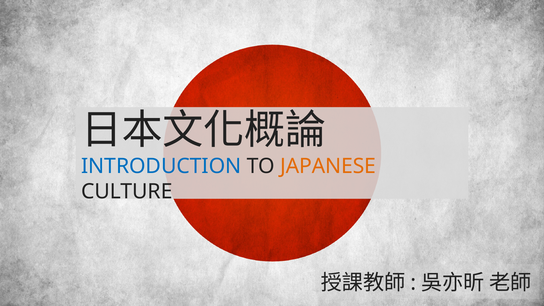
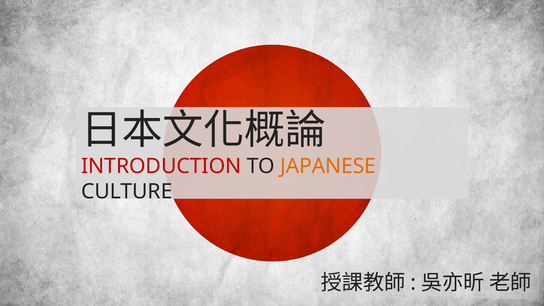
INTRODUCTION colour: blue -> red (161, 166)
